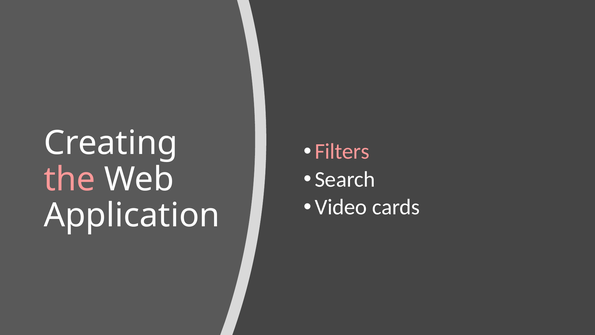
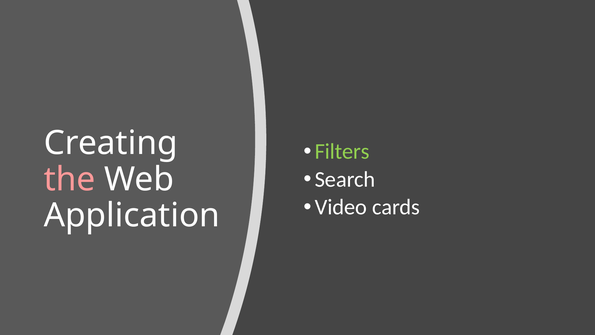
Filters colour: pink -> light green (342, 151)
